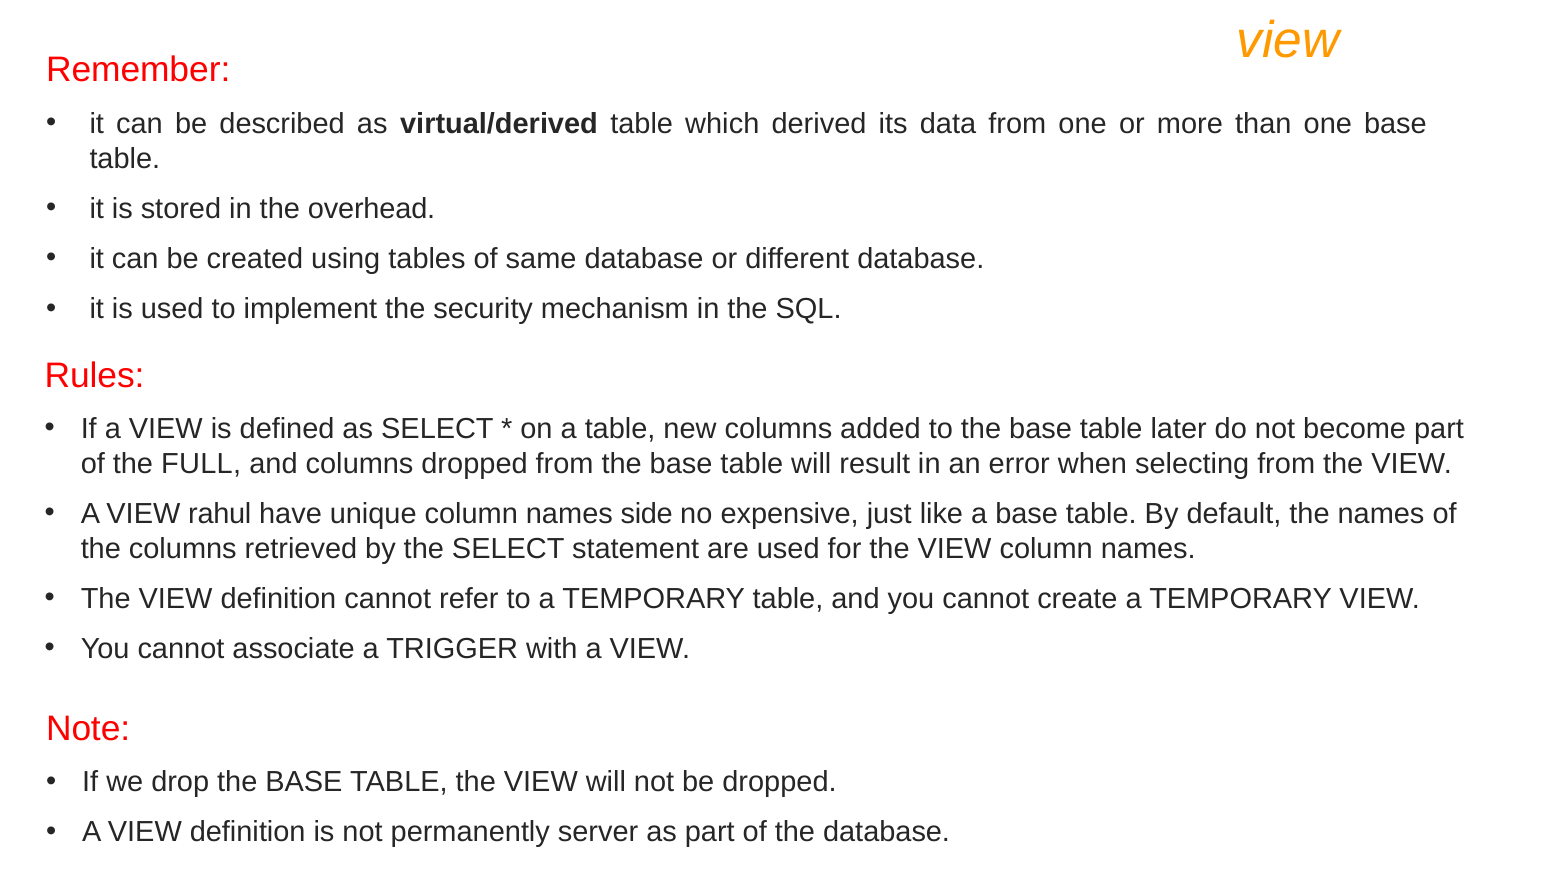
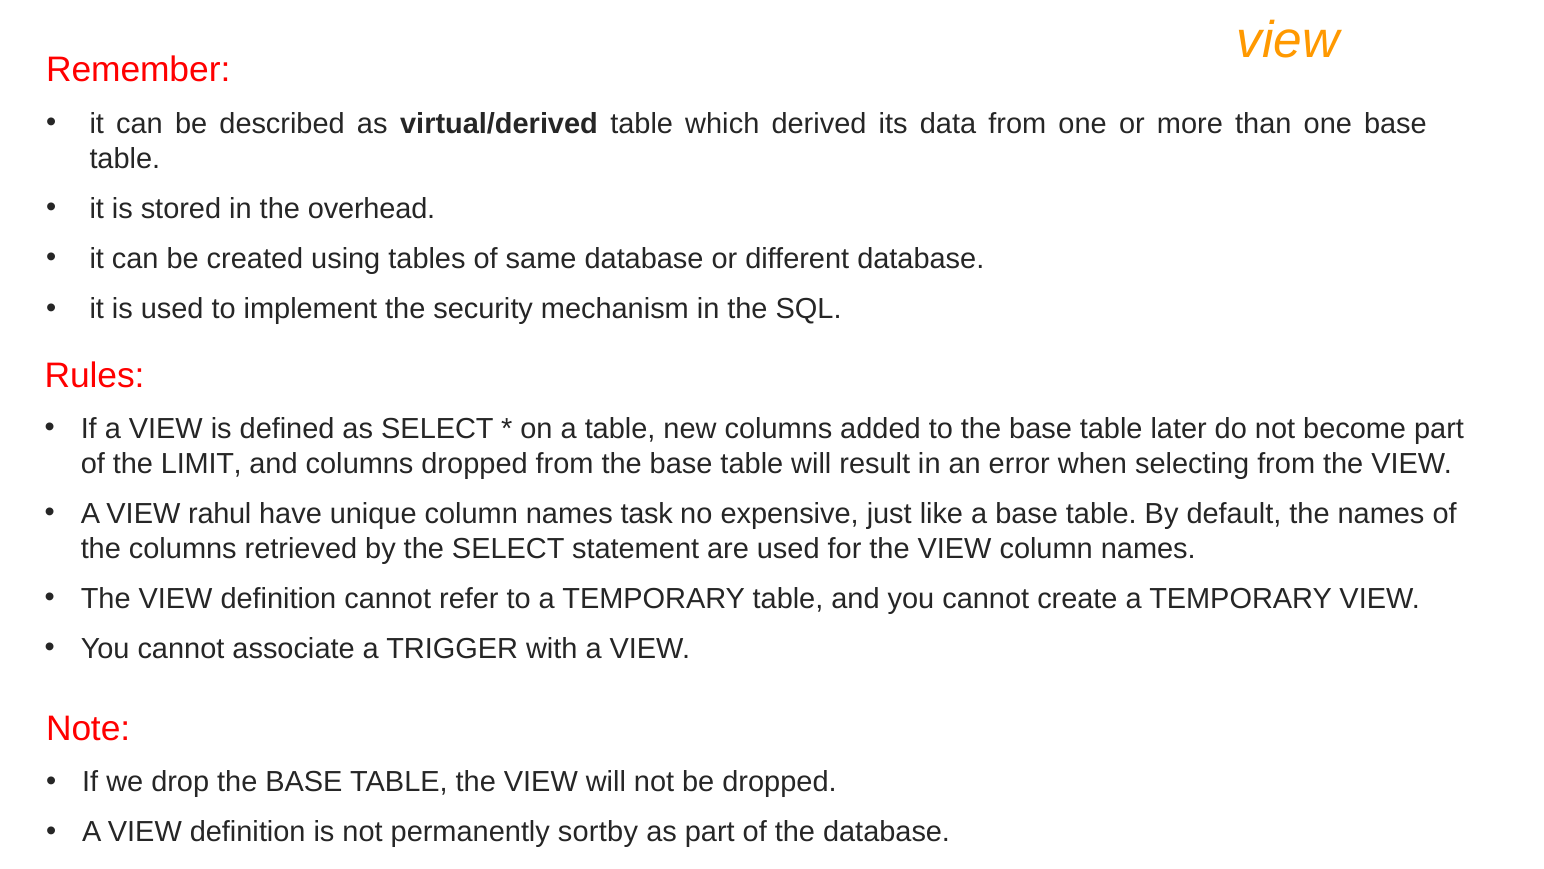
FULL: FULL -> LIMIT (201, 463)
side: side -> task (647, 514)
server: server -> sortby (598, 832)
